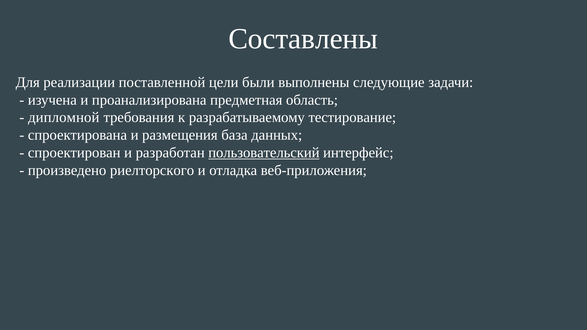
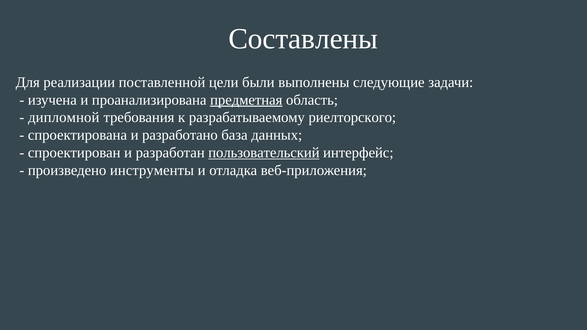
предметная underline: none -> present (246, 100)
разрабатываемому тестирование: тестирование -> риелторского (352, 118)
и размещения: размещения -> разработано (180, 135)
произведено риелторского: риелторского -> инструменты (152, 170)
